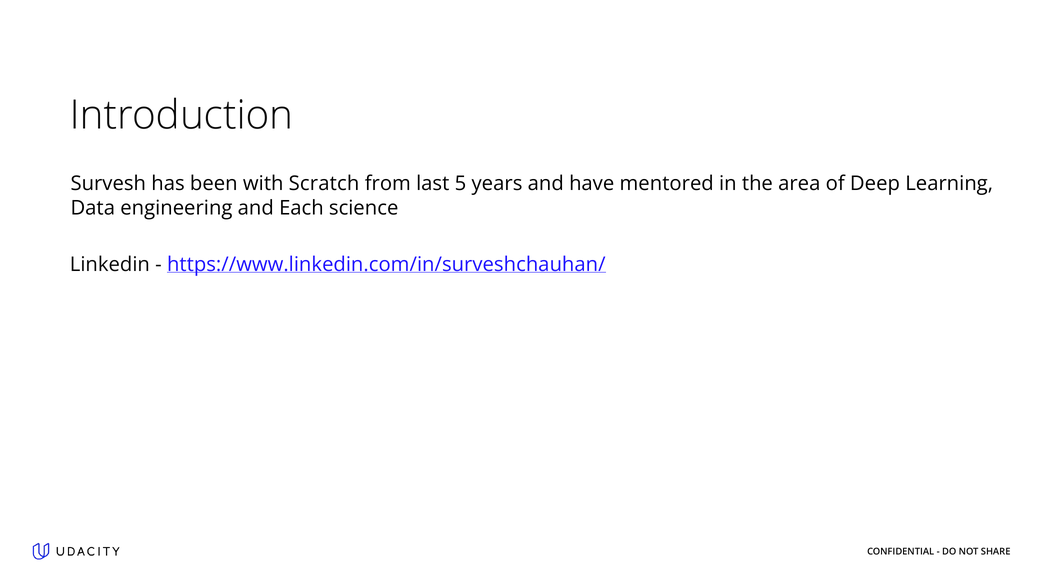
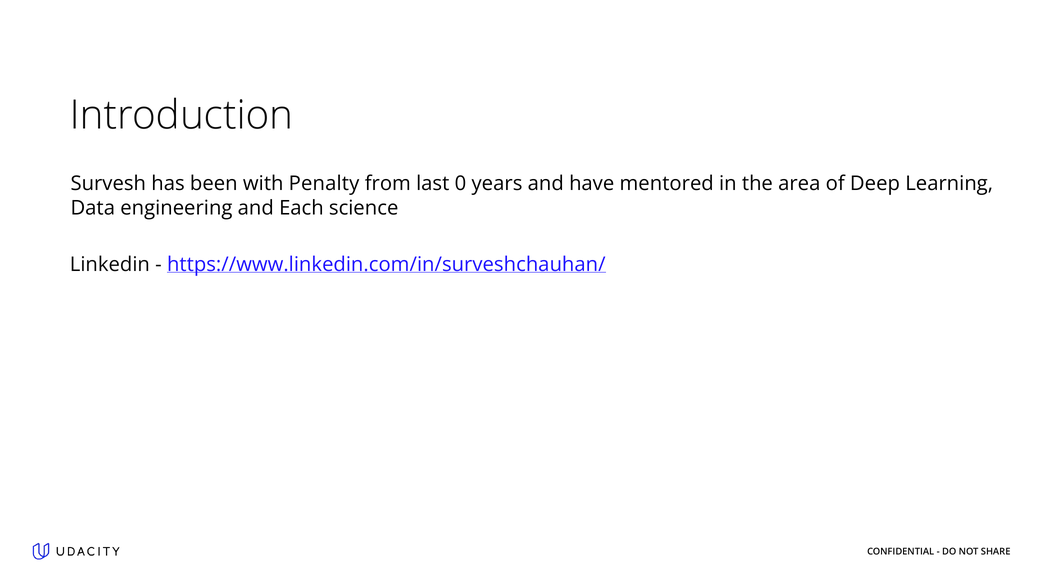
Scratch: Scratch -> Penalty (324, 184)
5: 5 -> 0 (460, 184)
